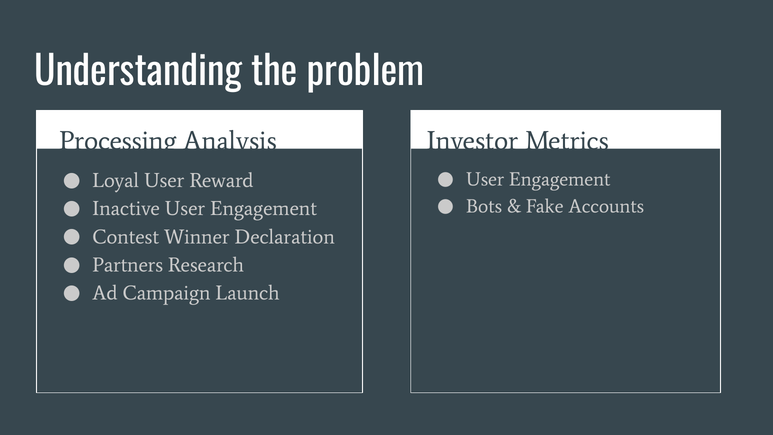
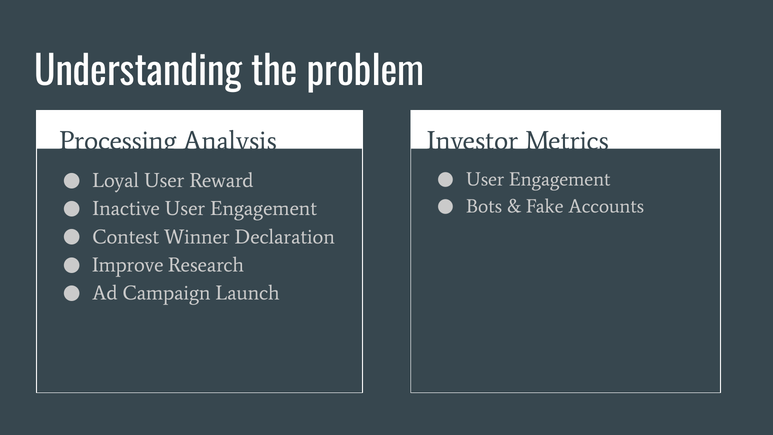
Partners: Partners -> Improve (128, 265)
